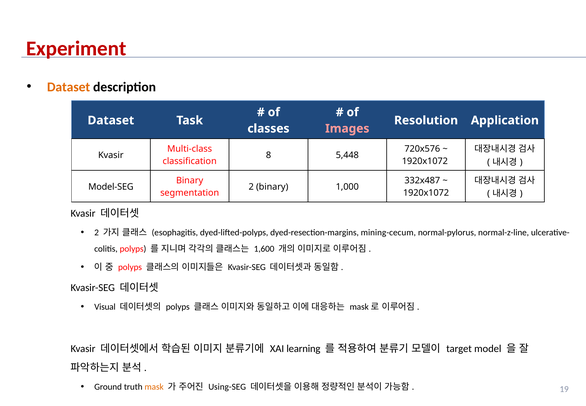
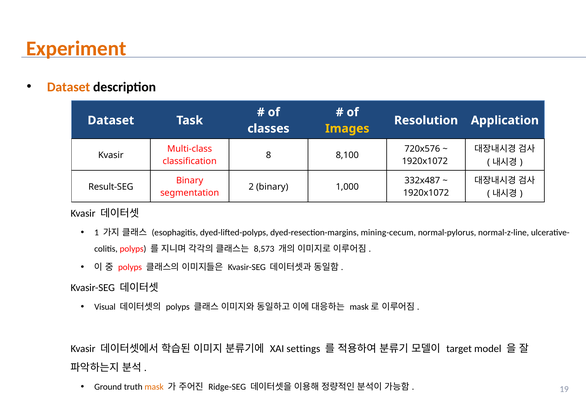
Experiment colour: red -> orange (76, 48)
Images colour: pink -> yellow (347, 128)
5,448: 5,448 -> 8,100 (347, 155)
Model-SEG: Model-SEG -> Result-SEG (111, 187)
2: 2 -> 1 (97, 232)
1,600: 1,600 -> 8,573 (264, 249)
learning: learning -> settings (303, 349)
Using-SEG: Using-SEG -> Ridge-SEG (227, 387)
